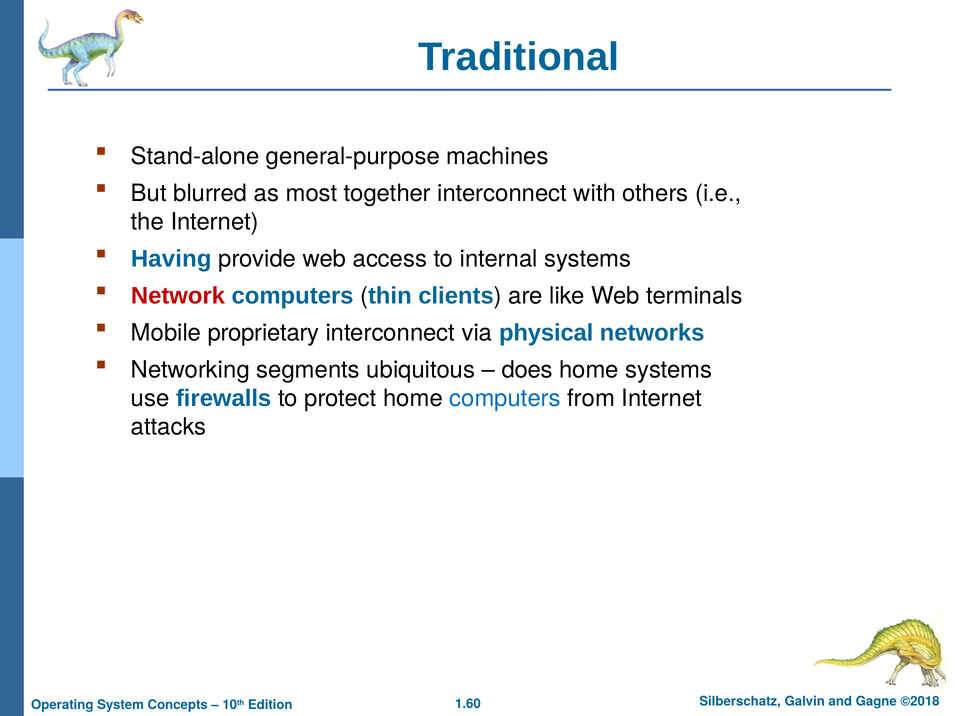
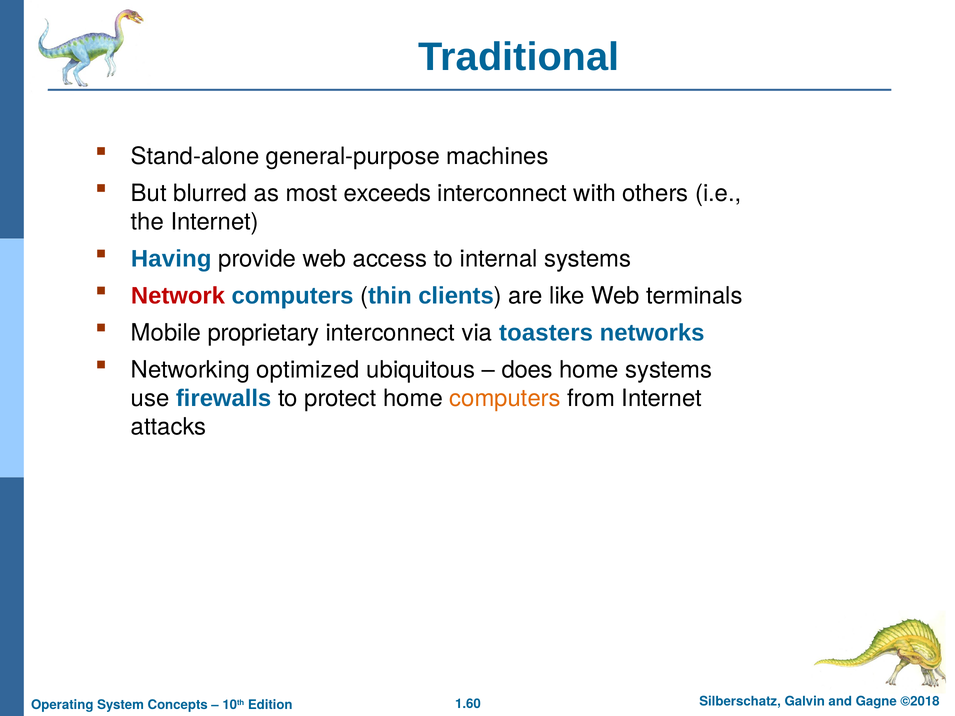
together: together -> exceeds (387, 193)
physical: physical -> toasters (546, 333)
segments: segments -> optimized (308, 370)
computers colour: blue -> orange (505, 399)
